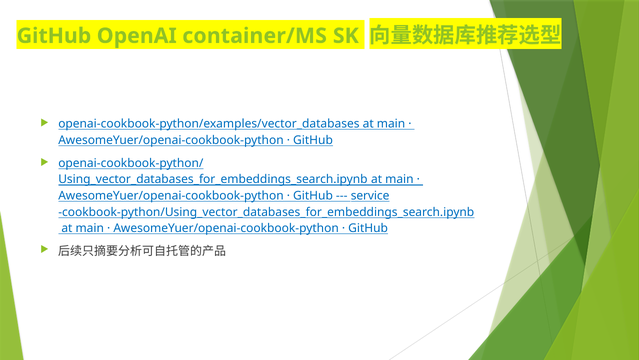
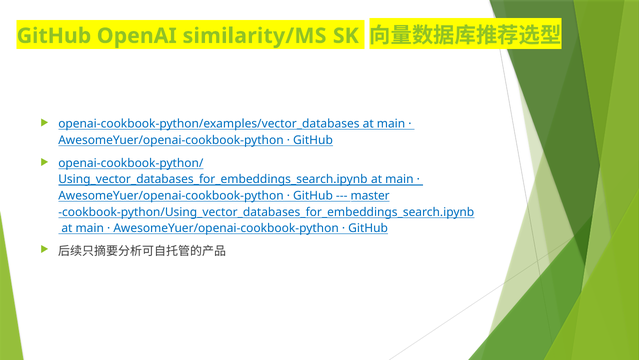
container/MS: container/MS -> similarity/MS (255, 36)
service: service -> master (370, 196)
